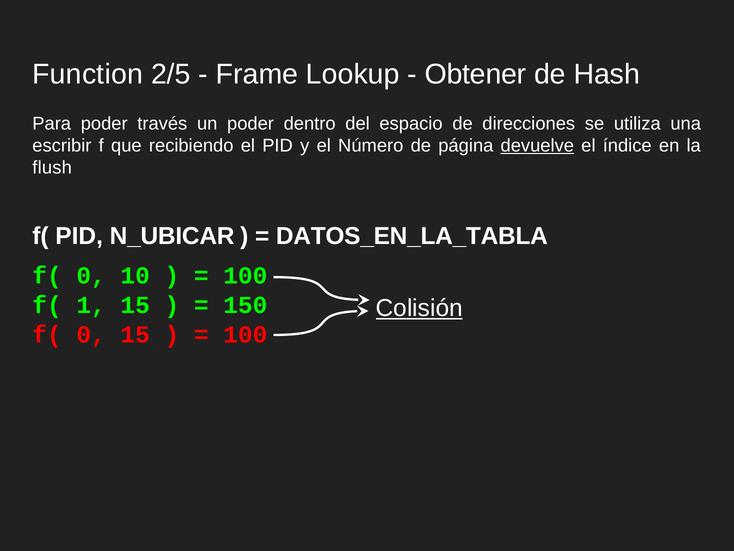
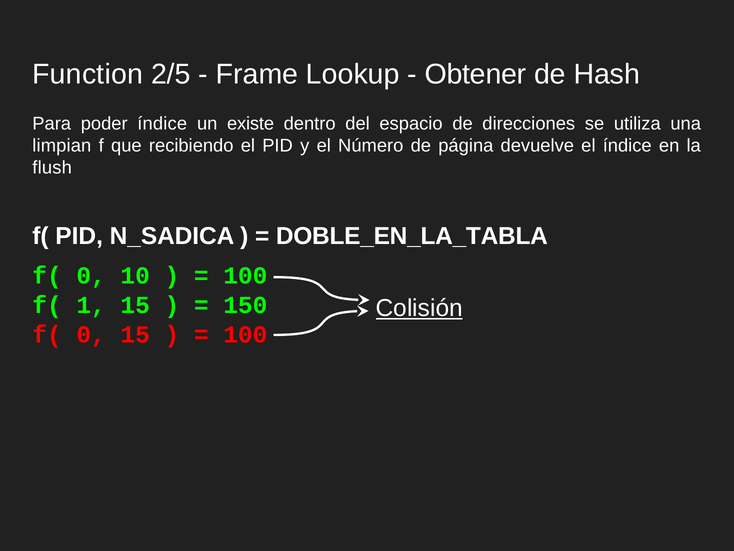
poder través: través -> índice (162, 123)
un poder: poder -> existe (251, 123)
escribir: escribir -> limpian (62, 145)
devuelve underline: present -> none (537, 145)
N_UBICAR: N_UBICAR -> N_SADICA (172, 236)
DATOS_EN_LA_TABLA: DATOS_EN_LA_TABLA -> DOBLE_EN_LA_TABLA (412, 236)
